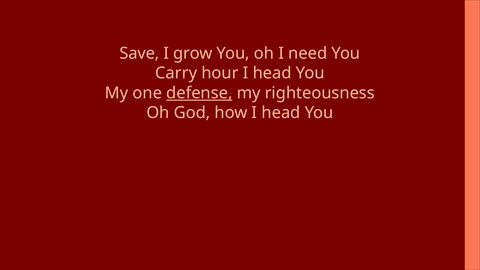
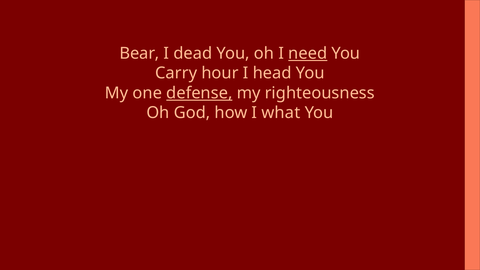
Save: Save -> Bear (139, 53)
grow: grow -> dead (193, 53)
need underline: none -> present (308, 53)
how I head: head -> what (281, 113)
